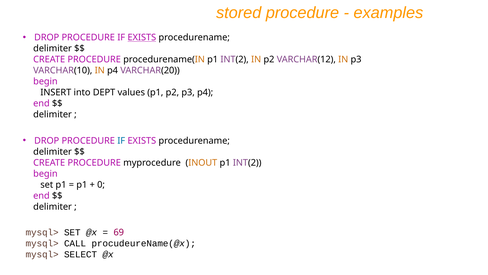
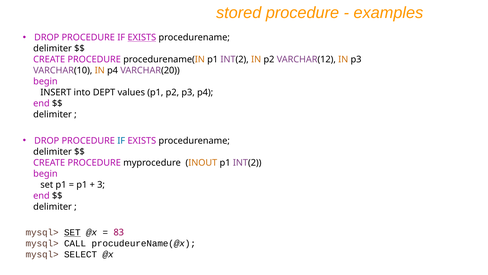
0: 0 -> 3 (101, 184)
SET underline: none -> present (72, 232)
69: 69 -> 83 (119, 232)
